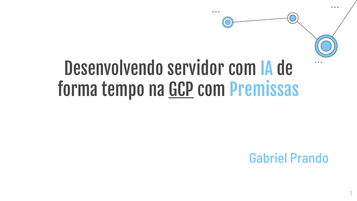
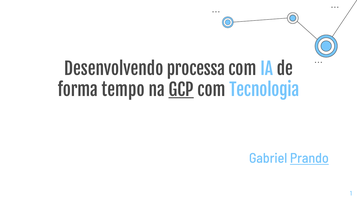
servidor: servidor -> processa (196, 69)
Premissas: Premissas -> Tecnologia (264, 90)
Prando underline: none -> present (309, 158)
